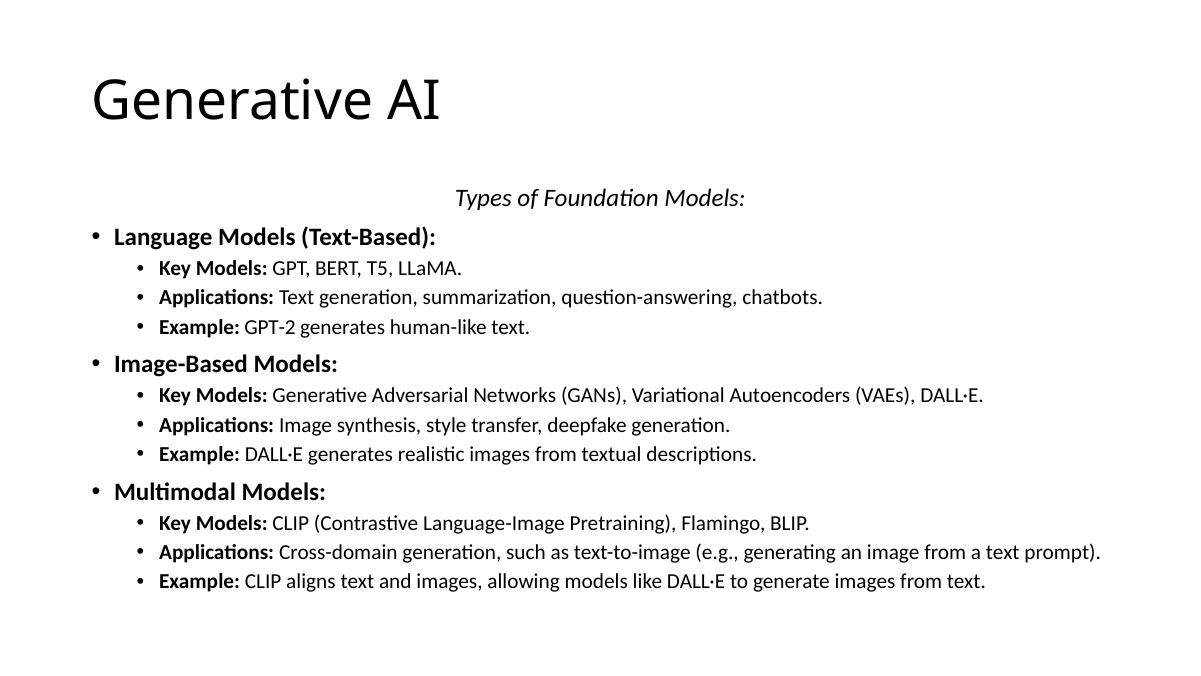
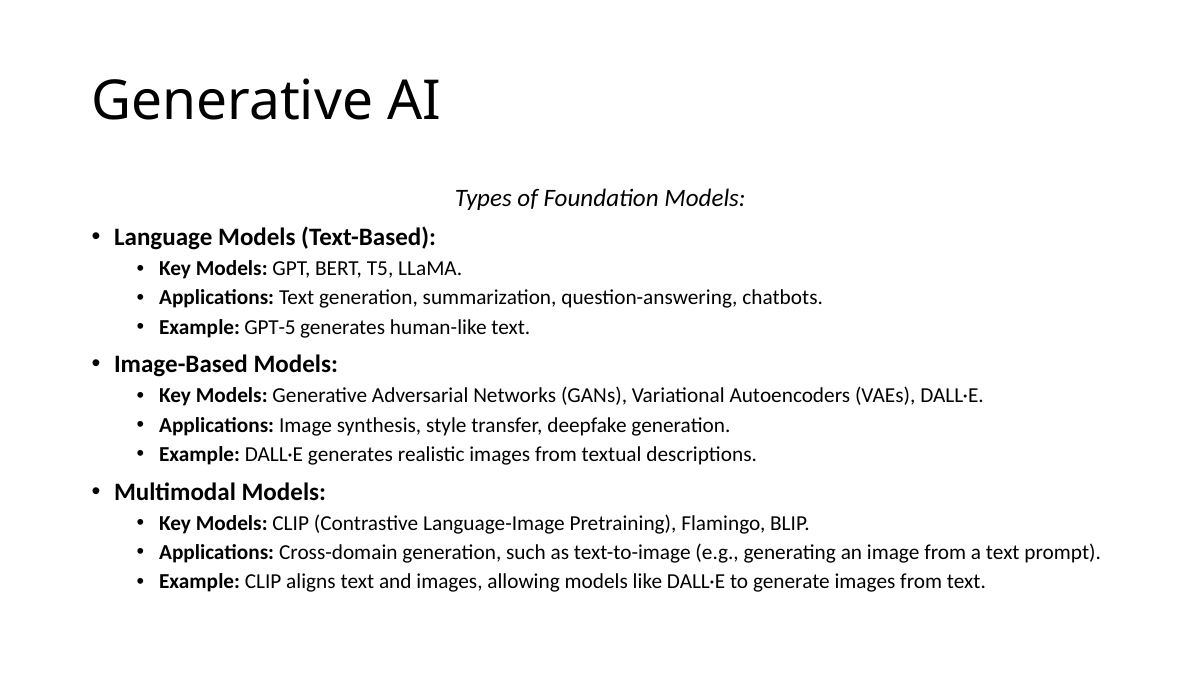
GPT-2: GPT-2 -> GPT-5 (270, 327)
